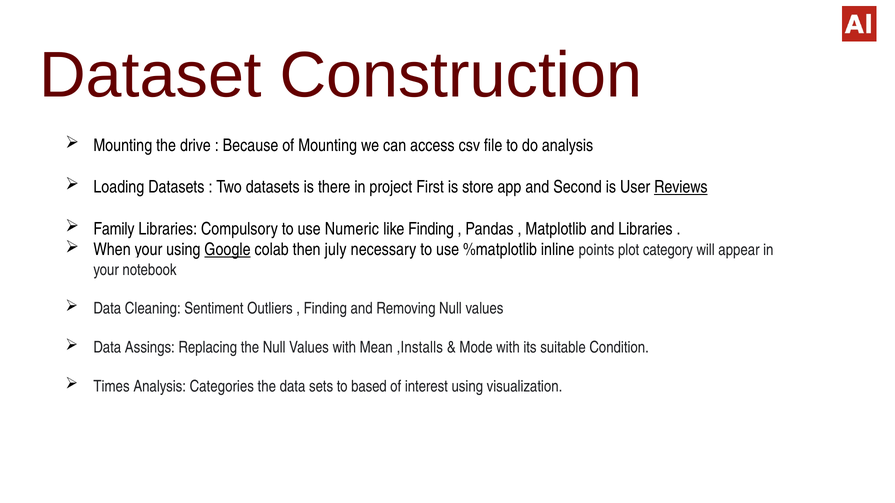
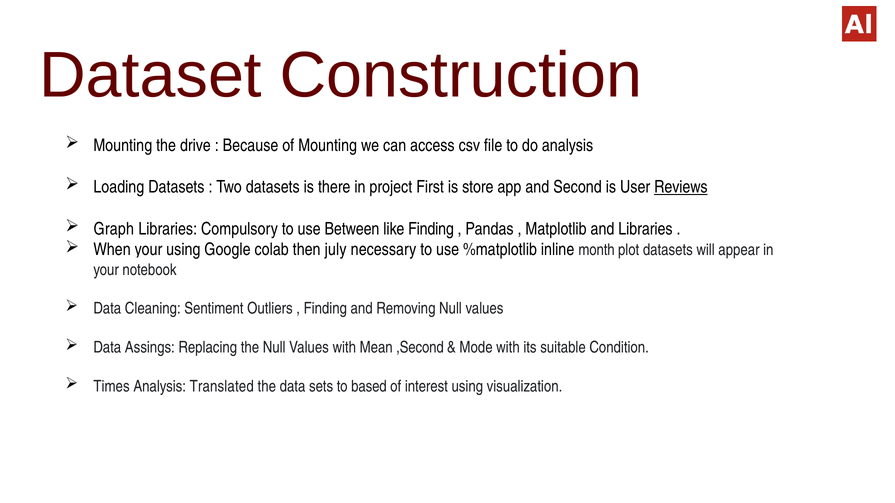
Family: Family -> Graph (114, 229)
Numeric: Numeric -> Between (352, 229)
Google underline: present -> none (227, 250)
points: points -> month (597, 250)
plot category: category -> datasets (668, 250)
,Installs: ,Installs -> ,Second (420, 348)
Categories: Categories -> Translated (222, 387)
